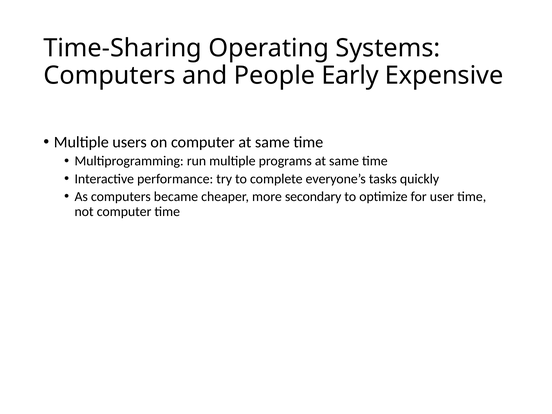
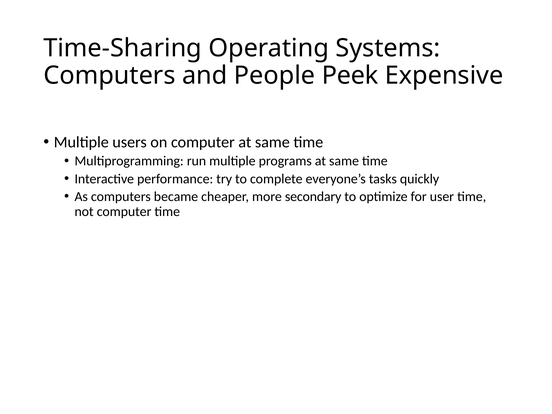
Early: Early -> Peek (350, 76)
